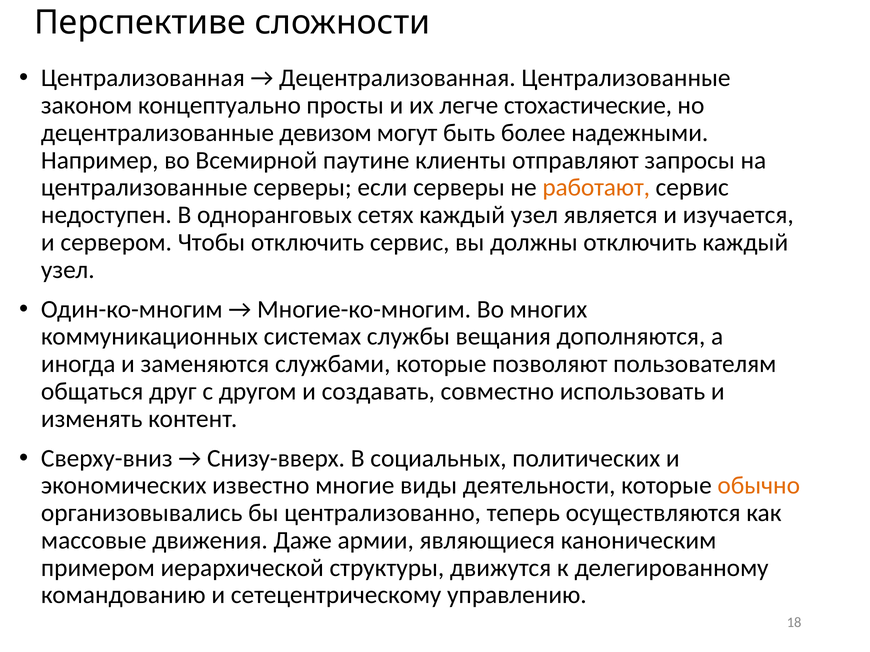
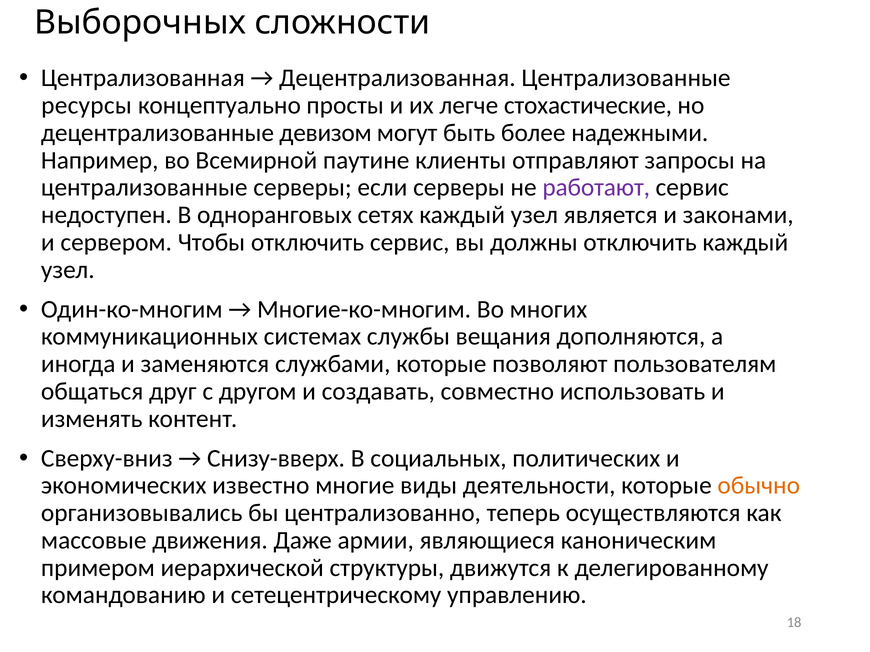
Перспективе: Перспективе -> Выборочных (140, 22)
законом: законом -> ресурсы (86, 106)
работают colour: orange -> purple (596, 188)
изучается: изучается -> законами (738, 215)
